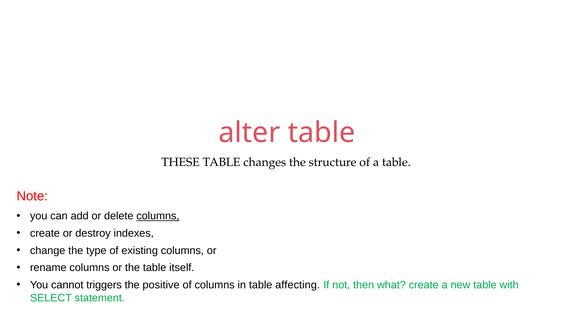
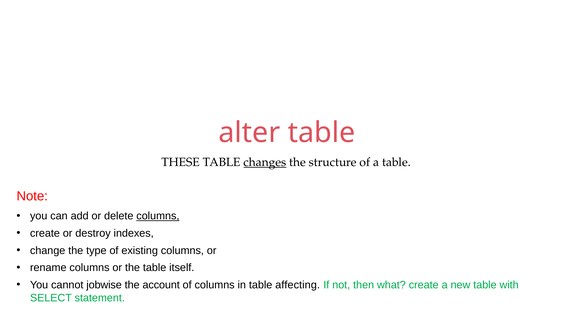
changes underline: none -> present (265, 162)
triggers: triggers -> jobwise (104, 285)
positive: positive -> account (161, 285)
